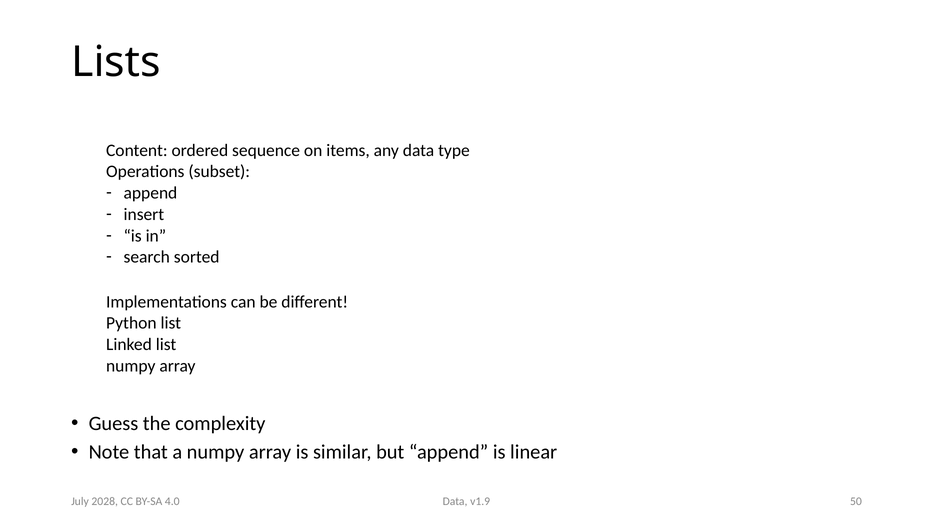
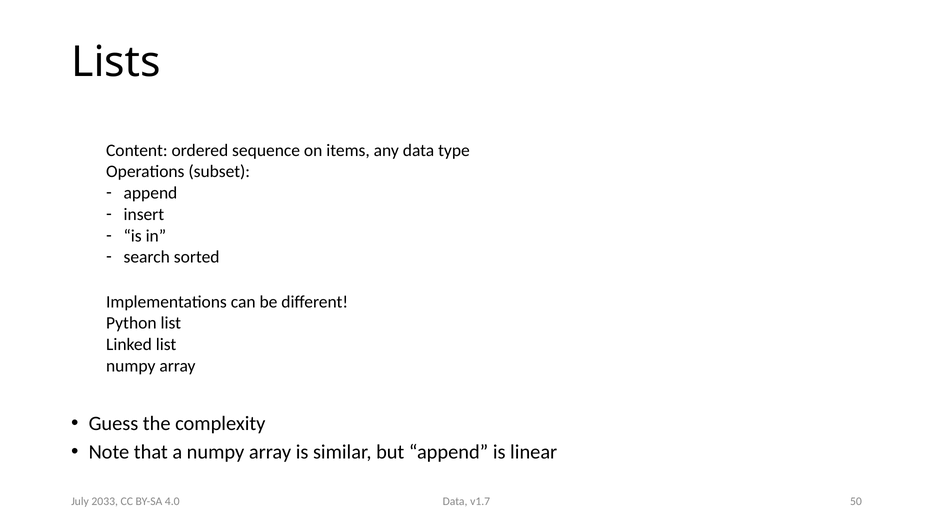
v1.9: v1.9 -> v1.7 (480, 501)
2028: 2028 -> 2033 (105, 501)
